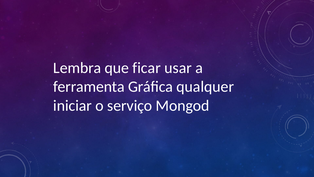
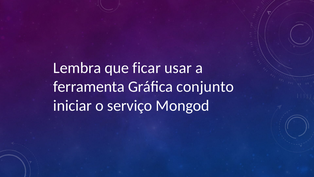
qualquer: qualquer -> conjunto (205, 87)
